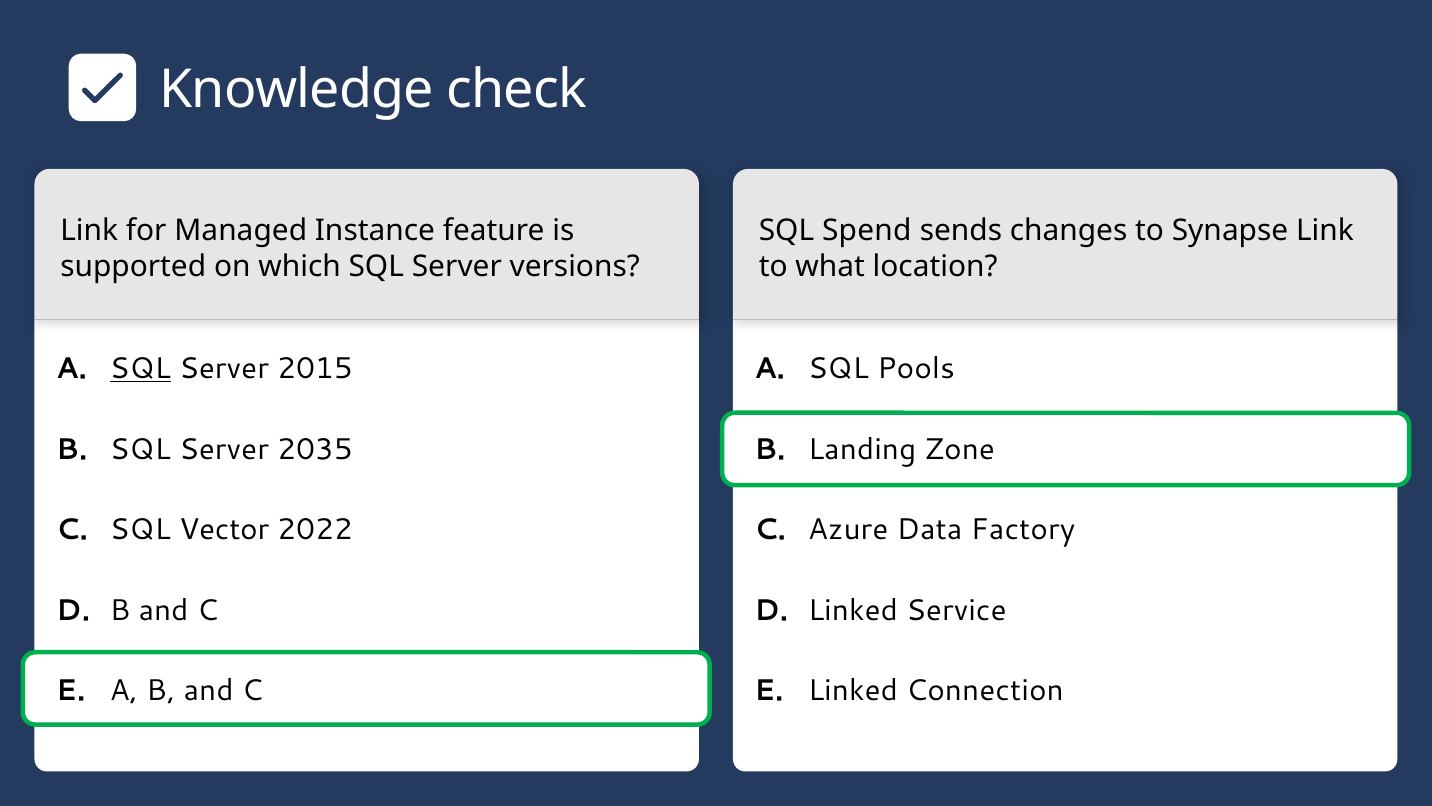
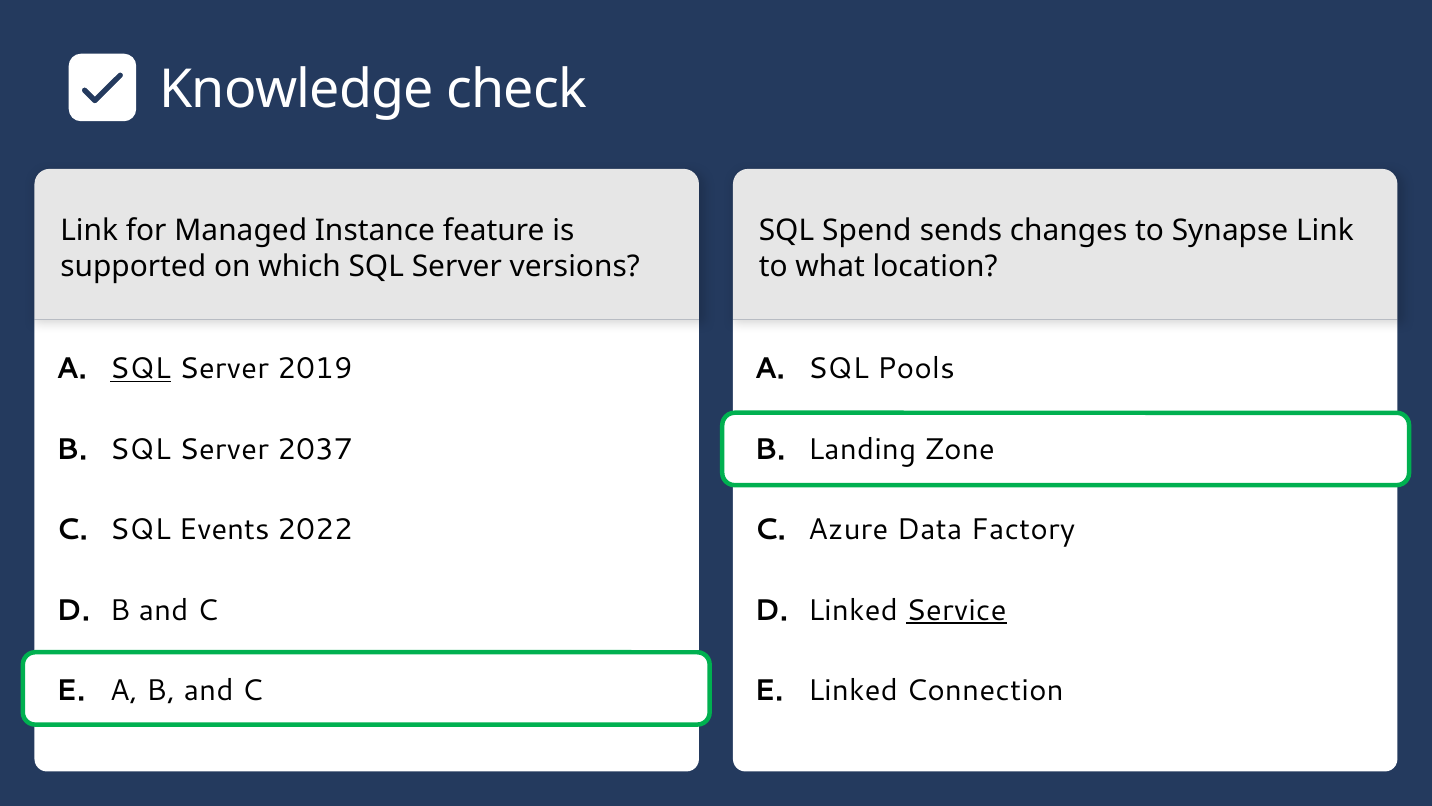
2015: 2015 -> 2019 (315, 368)
2035: 2035 -> 2037 (315, 449)
Vector: Vector -> Events (224, 529)
Service underline: none -> present (956, 610)
